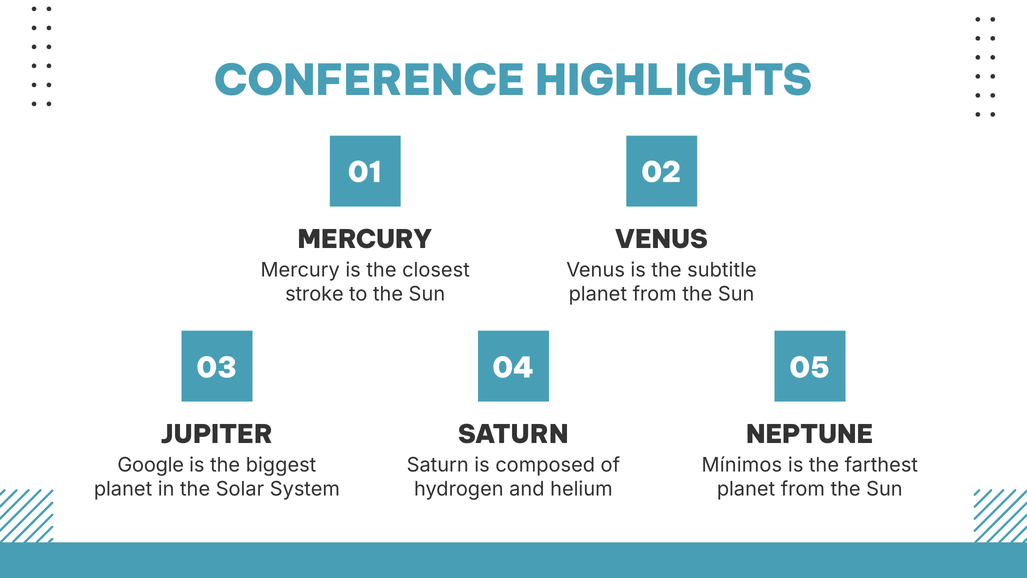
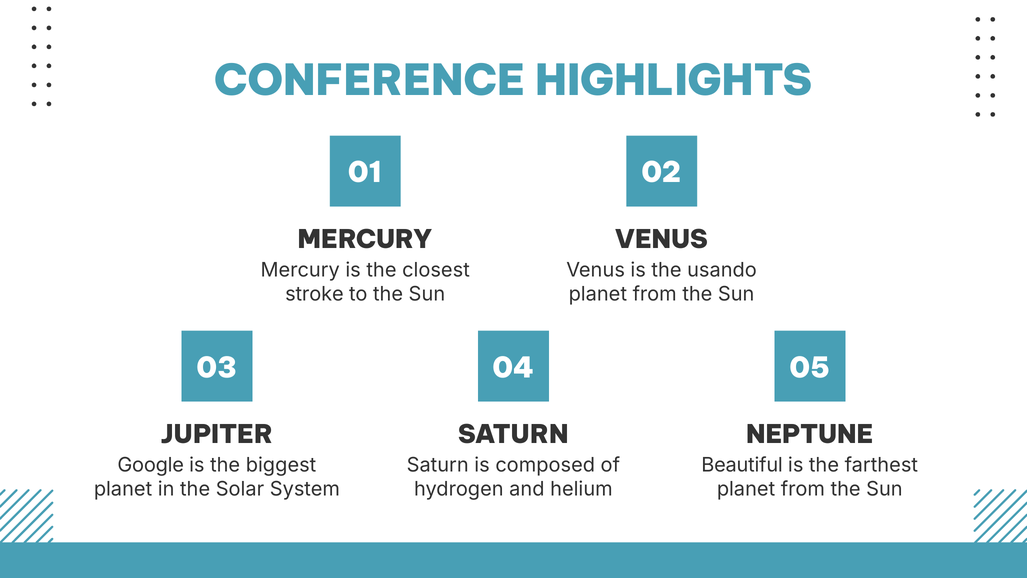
subtitle: subtitle -> usando (722, 270)
Mínimos: Mínimos -> Beautiful (742, 465)
